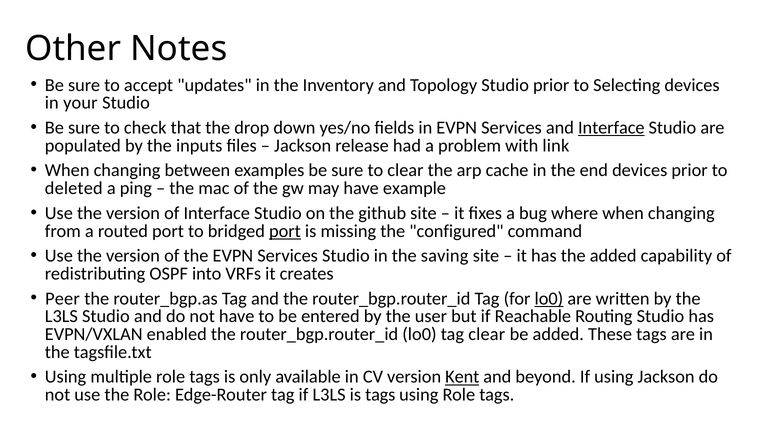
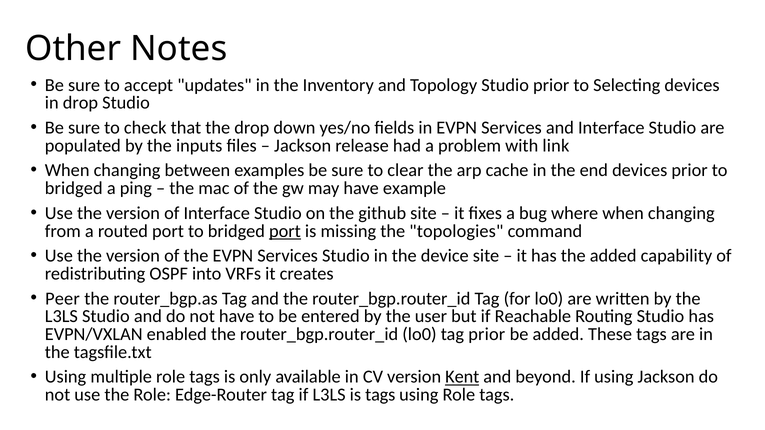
in your: your -> drop (80, 103)
Interface underline: present -> none (611, 128)
deleted: deleted -> bridged (74, 188)
configured: configured -> topologies (456, 231)
saving: saving -> device (445, 256)
lo0 underline: present -> none (549, 299)
tag clear: clear -> prior (487, 334)
